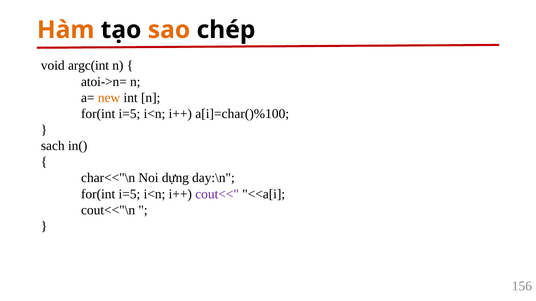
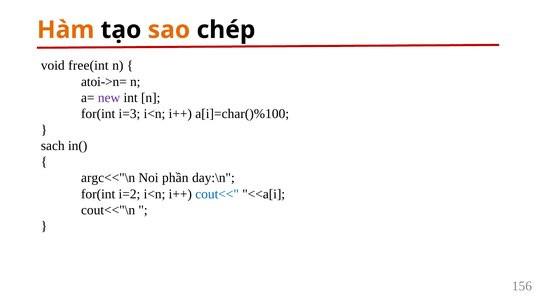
argc(int: argc(int -> free(int (88, 66)
new colour: orange -> purple (109, 98)
i=5: i=5 -> i=3 (129, 114)
char<<"\n: char<<"\n -> argc<<"\n (108, 178)
dựng: dựng -> phần (175, 178)
i=5: i=5 -> i=2 (129, 194)
cout<< colour: purple -> blue (217, 194)
